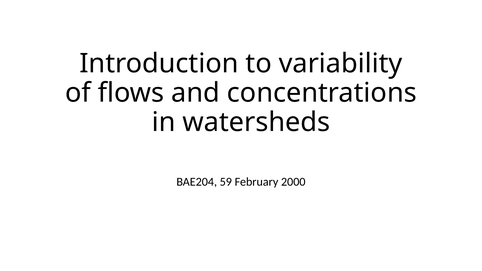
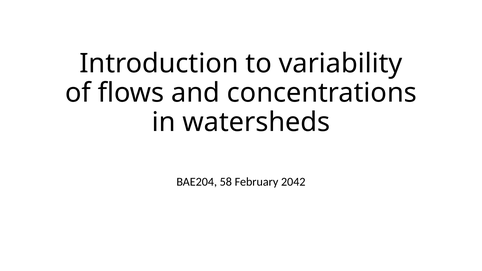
59: 59 -> 58 (226, 182)
2000: 2000 -> 2042 (293, 182)
